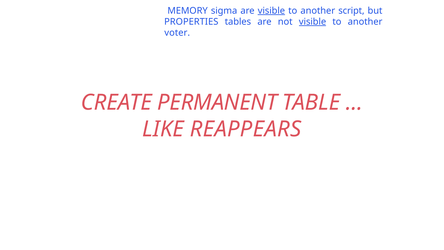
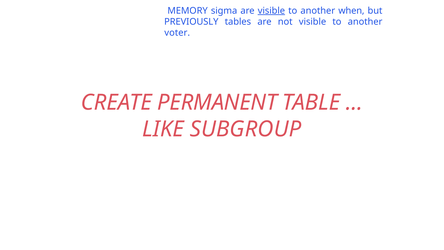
script: script -> when (351, 11)
PROPERTIES: PROPERTIES -> PREVIOUSLY (191, 22)
visible underline: present -> none (313, 22)
REAPPEARS: REAPPEARS -> SUBGROUP (246, 129)
